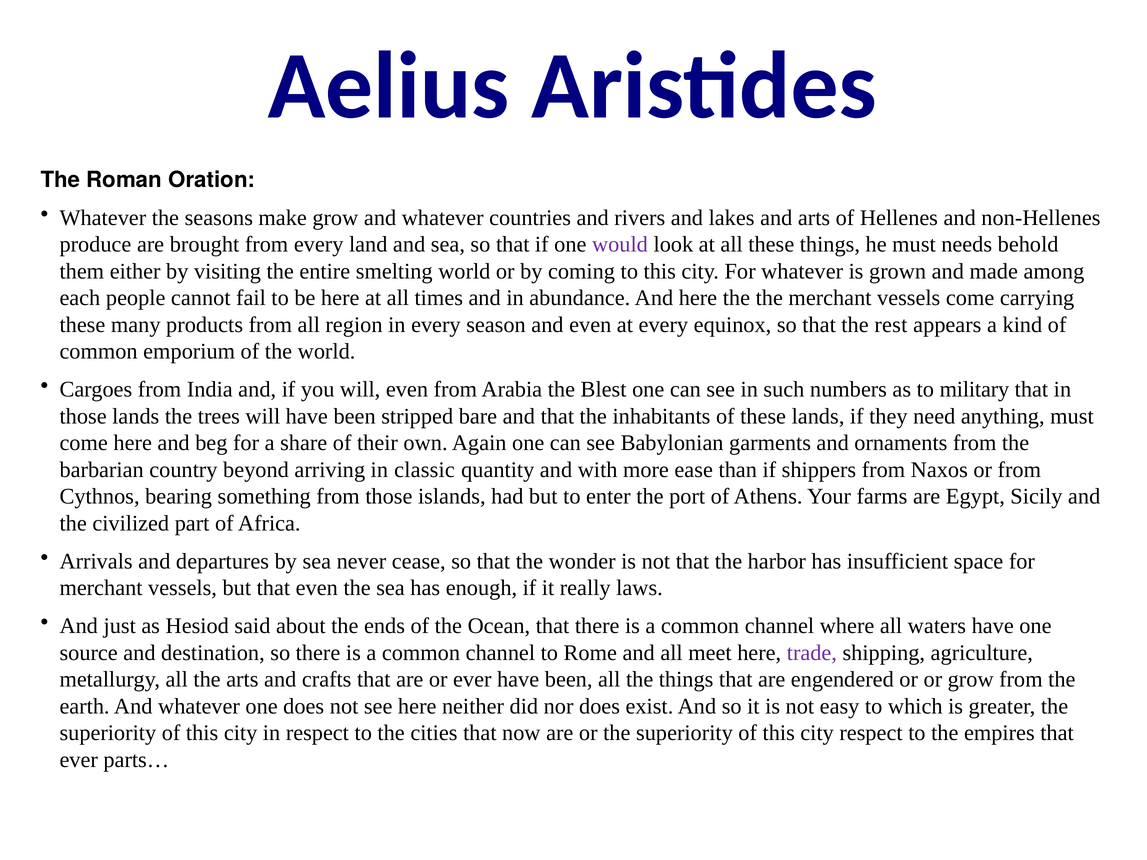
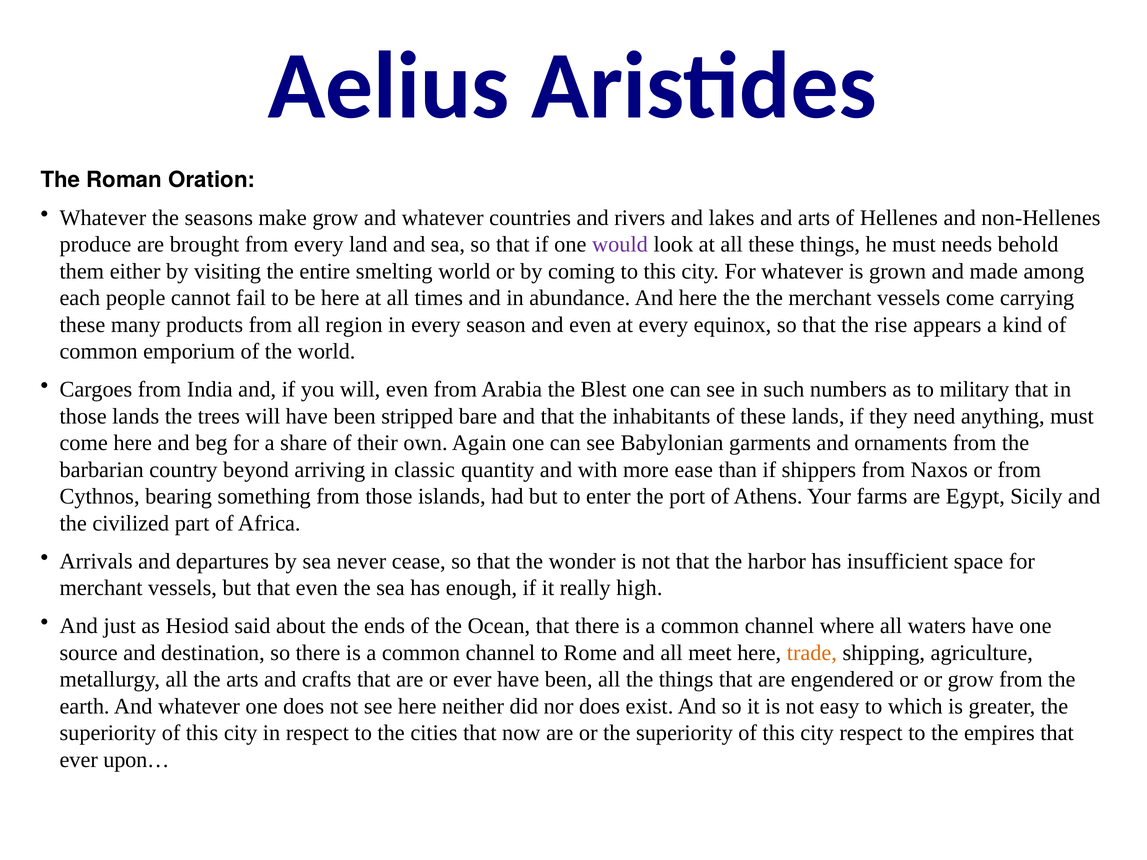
rest: rest -> rise (891, 325)
laws: laws -> high (639, 588)
trade colour: purple -> orange (812, 653)
parts…: parts… -> upon… (136, 760)
